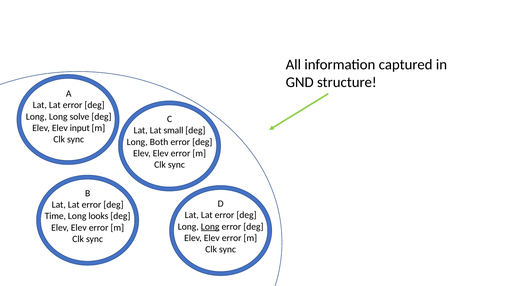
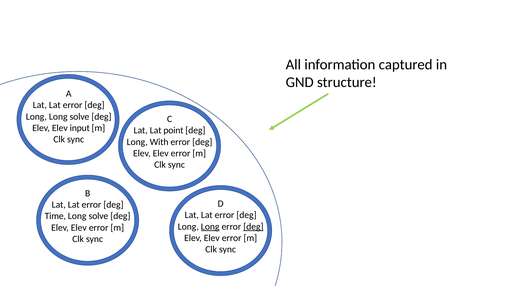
small: small -> point (173, 131)
Both: Both -> With (159, 142)
looks: looks -> solve (98, 216)
deg underline: none -> present (253, 227)
